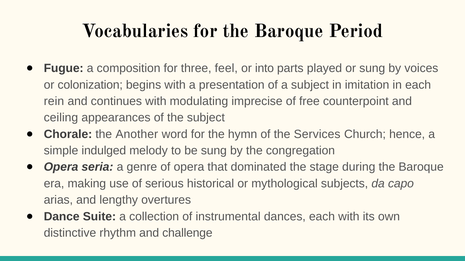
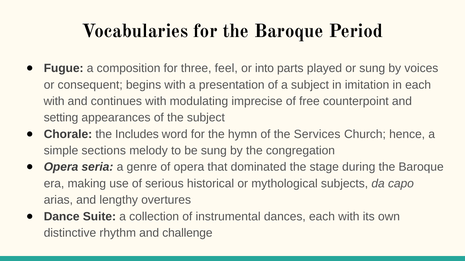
colonization: colonization -> consequent (90, 85)
rein: rein -> with (54, 101)
ceiling: ceiling -> setting (61, 118)
Another: Another -> Includes (137, 134)
indulged: indulged -> sections (104, 151)
